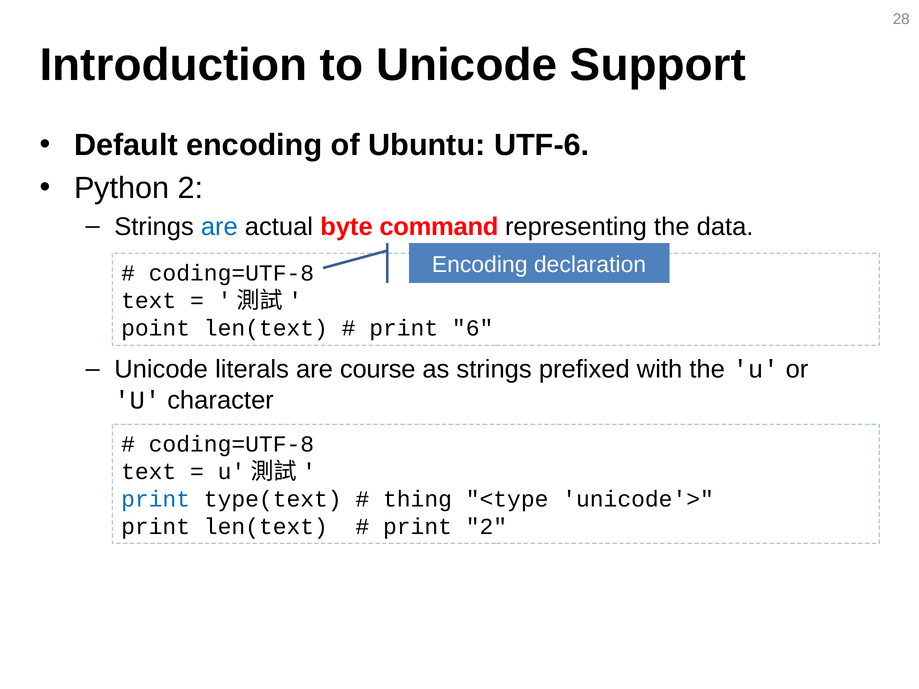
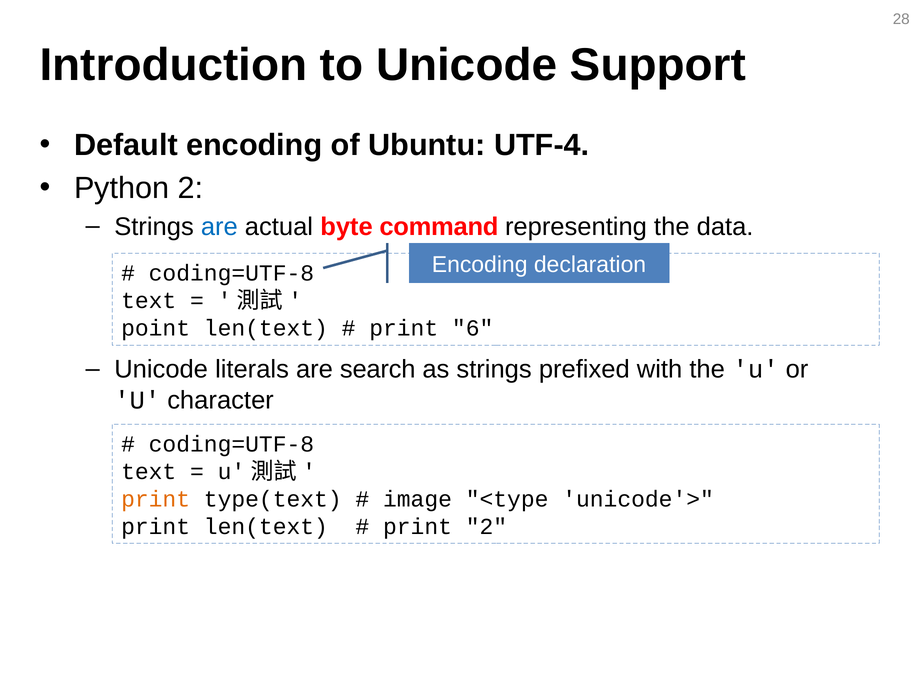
UTF-6: UTF-6 -> UTF-4 (542, 145)
course: course -> search (378, 370)
print colour: blue -> orange (156, 499)
thing: thing -> image (418, 499)
